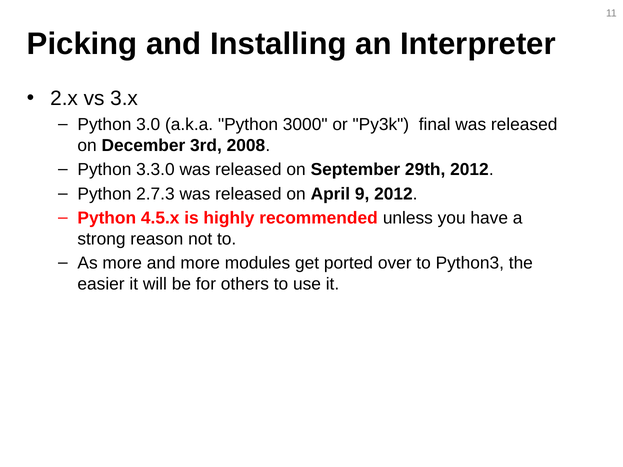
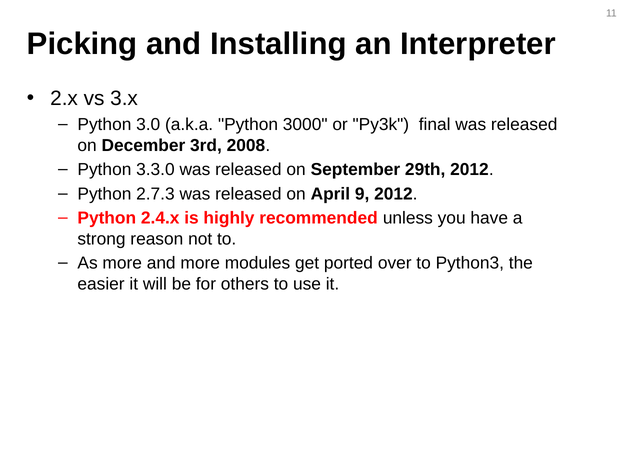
4.5.x: 4.5.x -> 2.4.x (160, 218)
